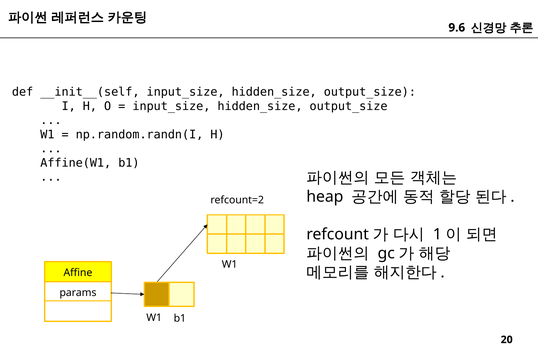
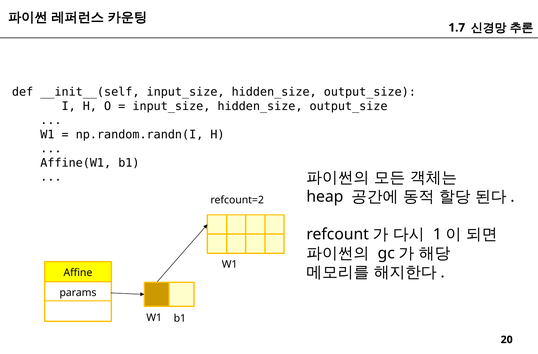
9.6: 9.6 -> 1.7 (457, 28)
